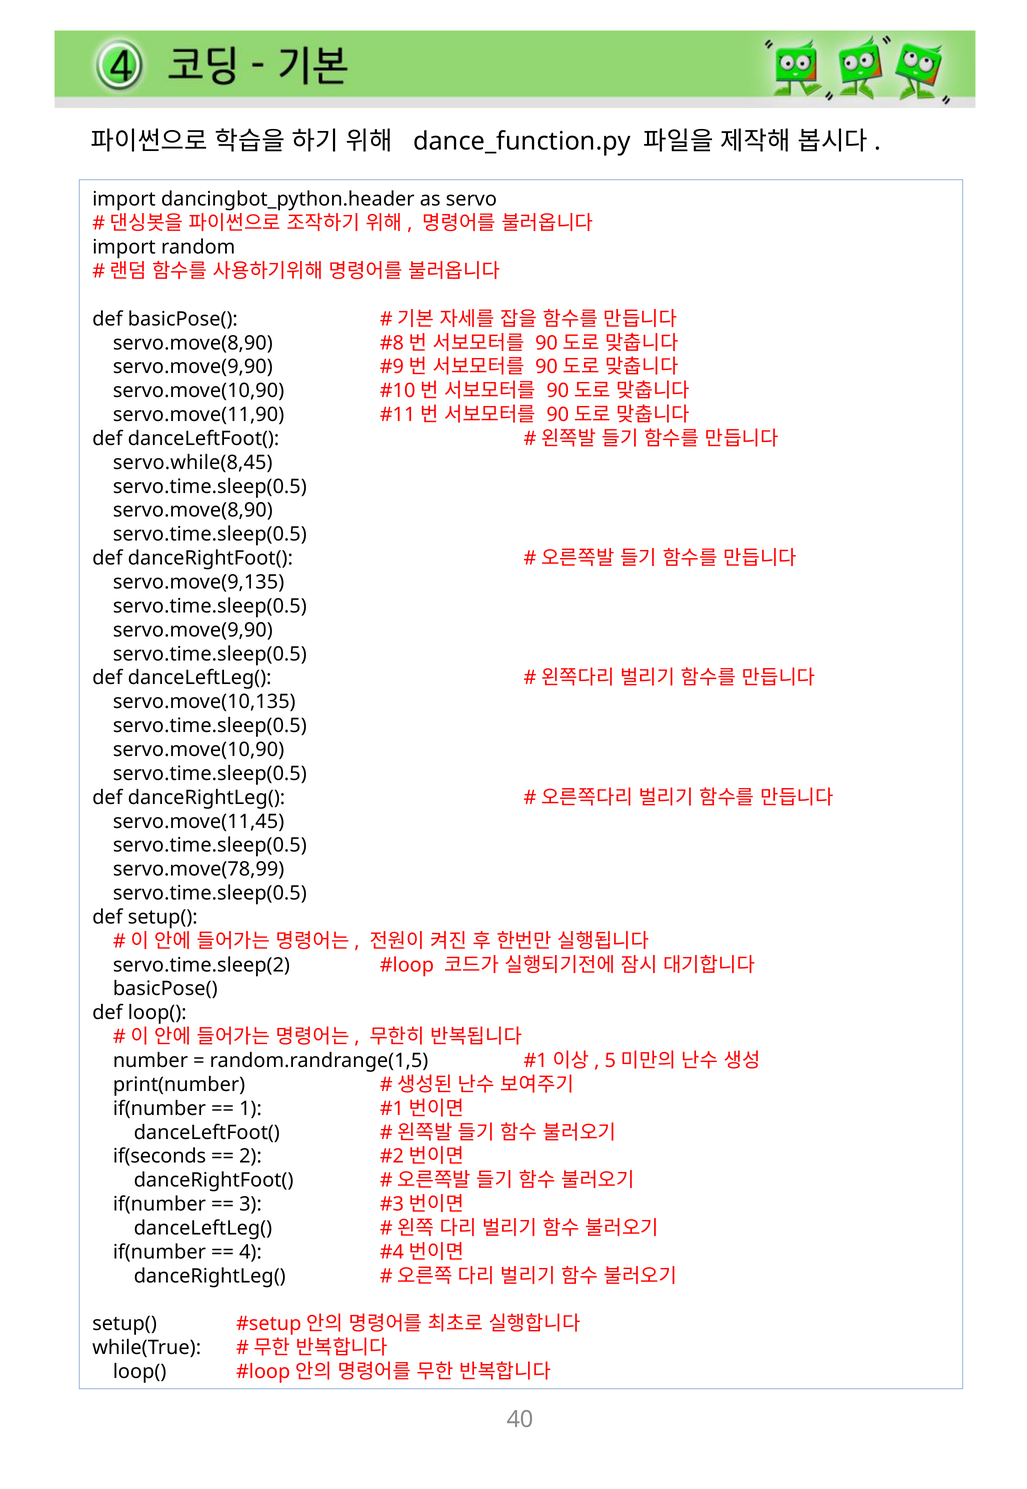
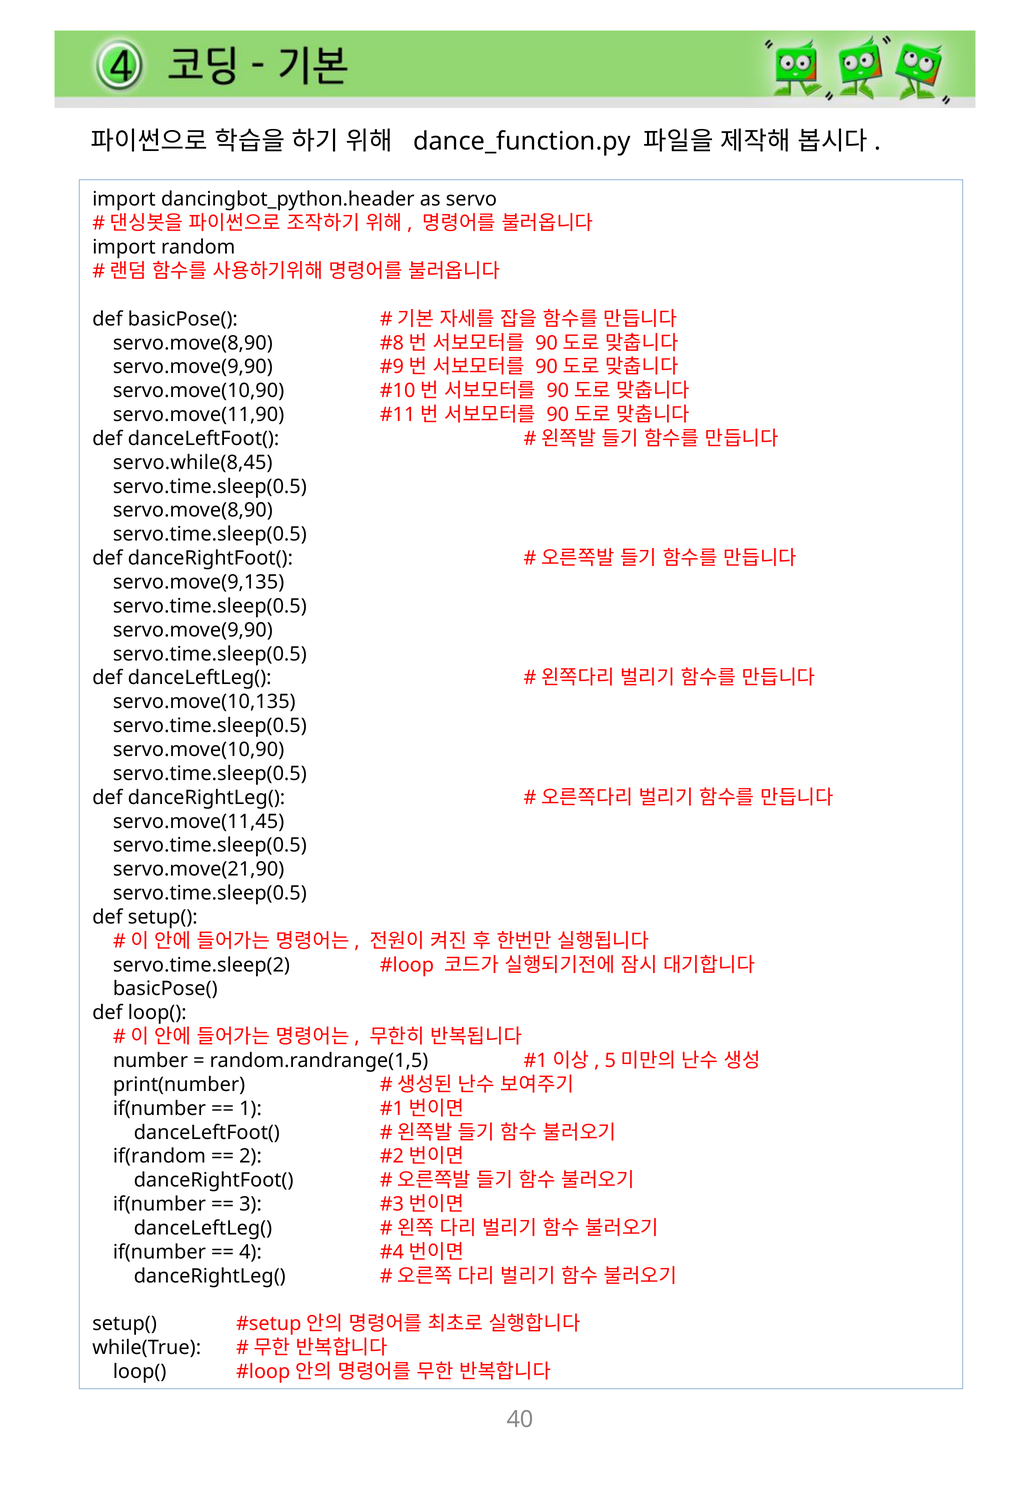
servo.move(78,99: servo.move(78,99 -> servo.move(21,90 (199, 869)
if(seconds: if(seconds -> if(random (159, 1156)
